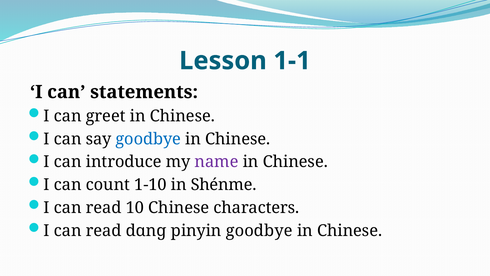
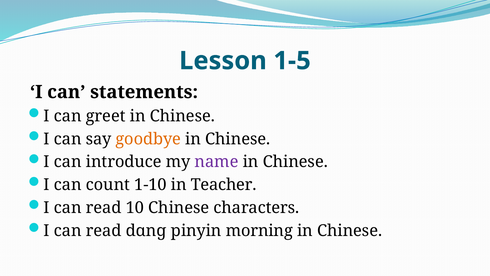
1-1: 1-1 -> 1-5 (292, 61)
goodbye colour: blue -> orange (148, 139)
Shénme: Shénme -> Teacher (224, 185)
pinyin goodbye: goodbye -> morning (259, 230)
